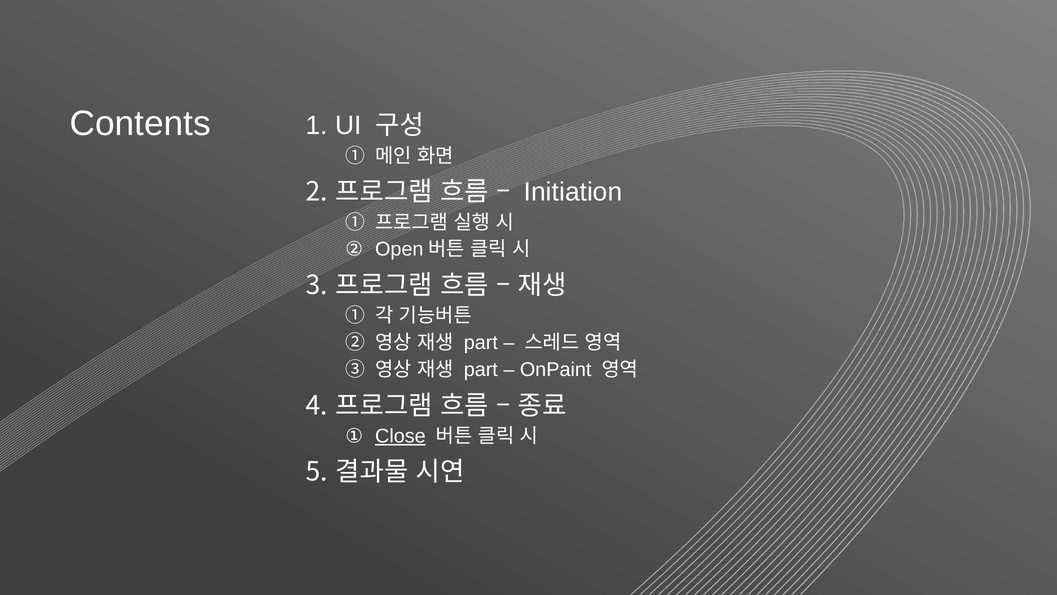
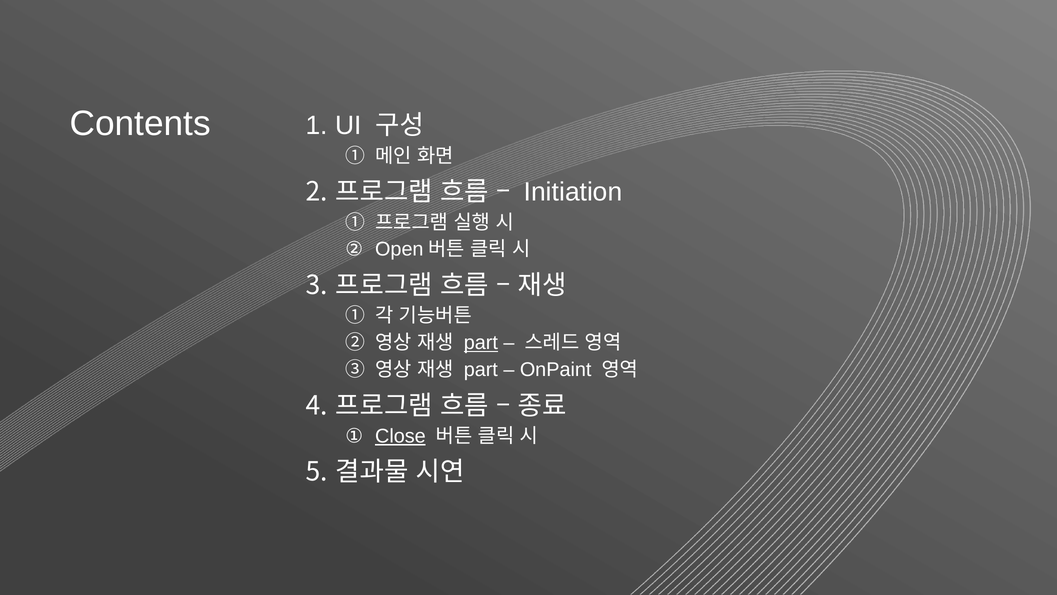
part underline: none -> present (481, 343)
